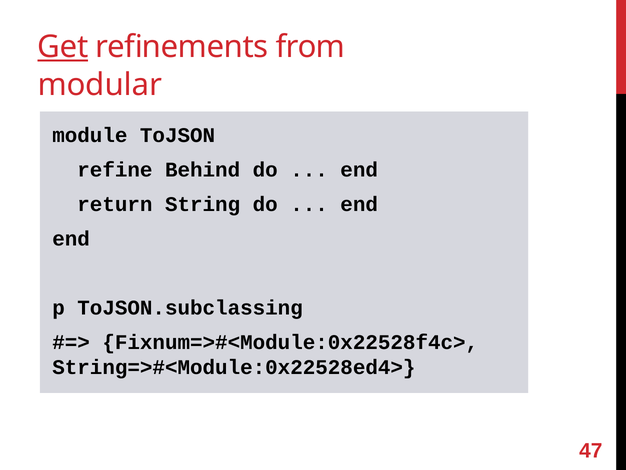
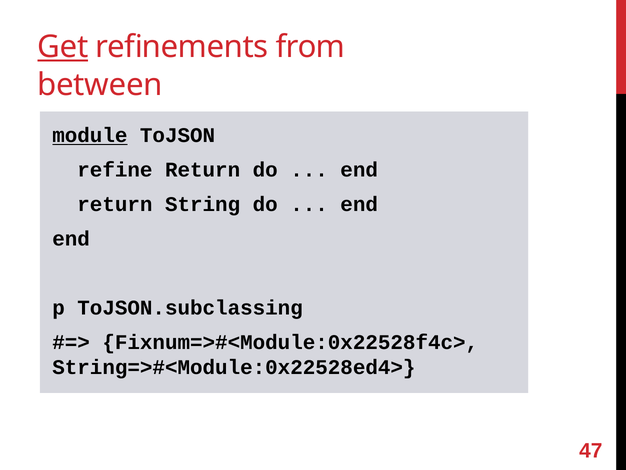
modular: modular -> between (100, 85)
module underline: none -> present (90, 135)
refine Behind: Behind -> Return (203, 170)
